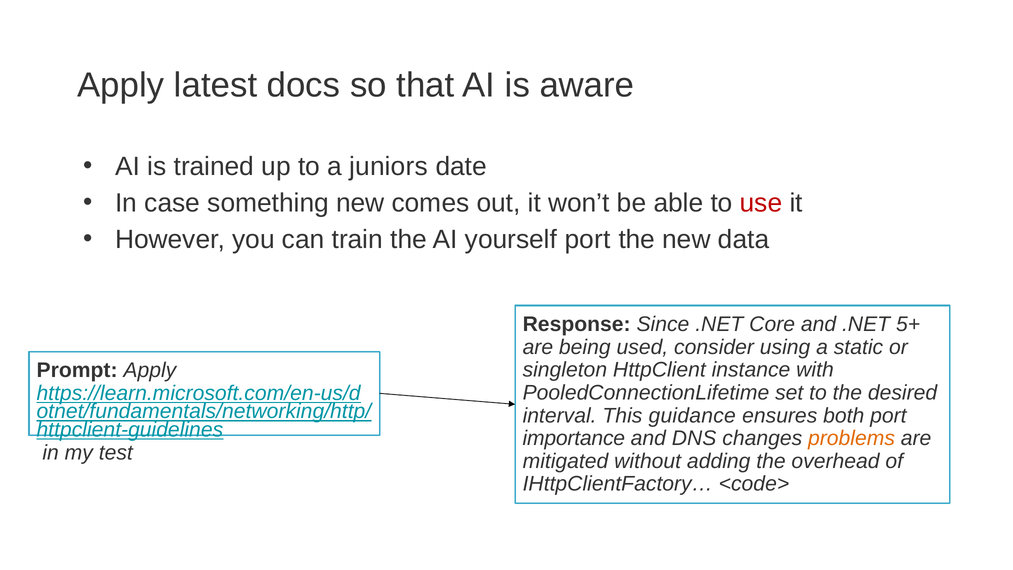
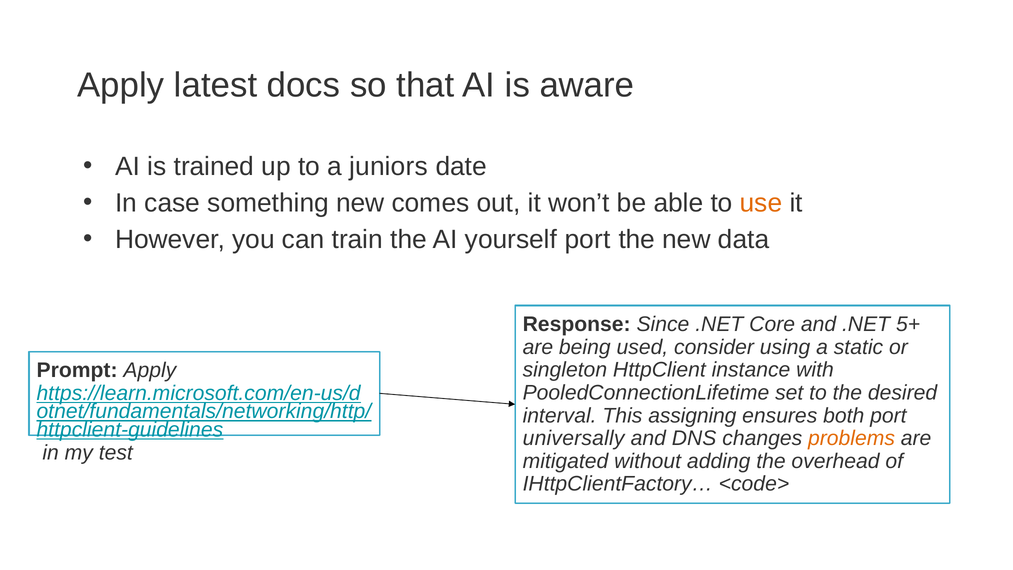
use colour: red -> orange (761, 203)
guidance: guidance -> assigning (692, 416)
importance: importance -> universally (574, 438)
